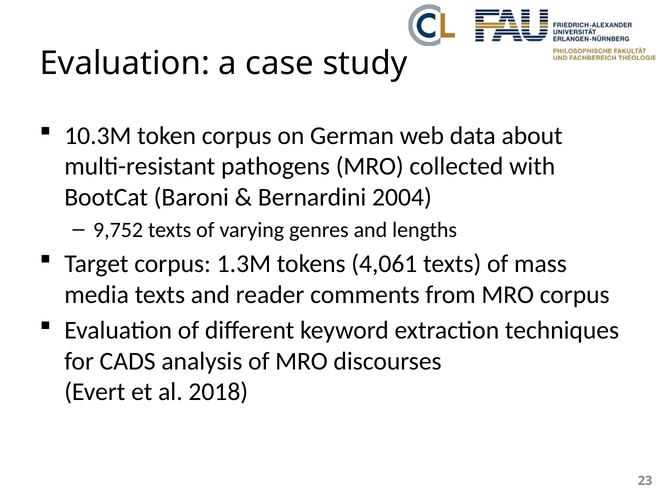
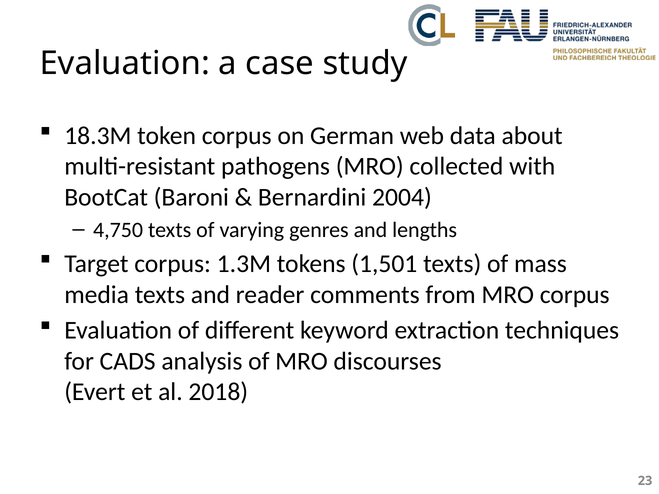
10.3M: 10.3M -> 18.3M (98, 136)
9,752: 9,752 -> 4,750 (118, 230)
4,061: 4,061 -> 1,501 (384, 264)
